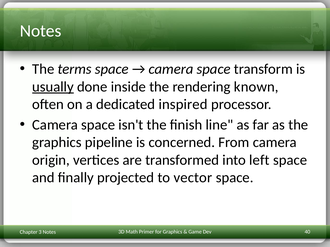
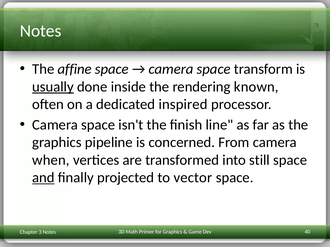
terms: terms -> affine (75, 69)
origin: origin -> when (51, 160)
left: left -> still (259, 160)
and underline: none -> present (43, 178)
